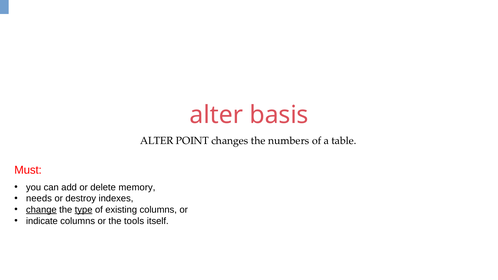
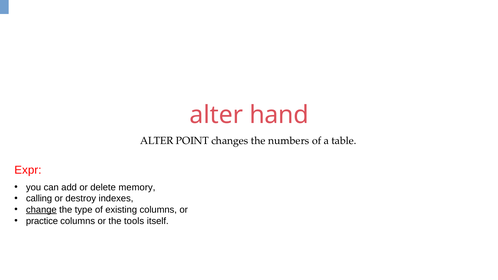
basis: basis -> hand (279, 115)
Must: Must -> Expr (28, 170)
needs: needs -> calling (39, 199)
type underline: present -> none (84, 210)
indicate: indicate -> practice (42, 221)
